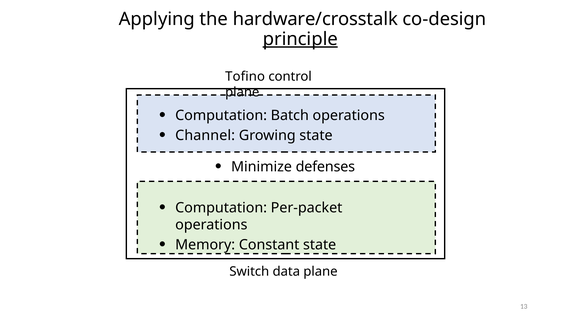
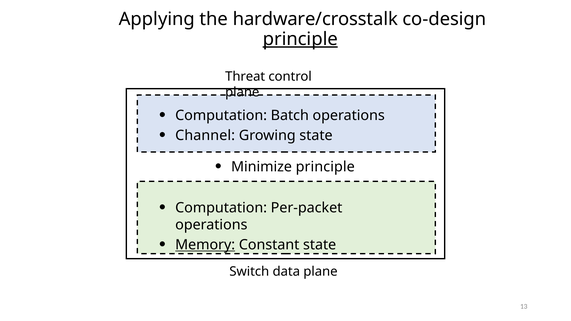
Tofino: Tofino -> Threat (245, 77)
Minimize defenses: defenses -> principle (325, 167)
Memory underline: none -> present (205, 245)
